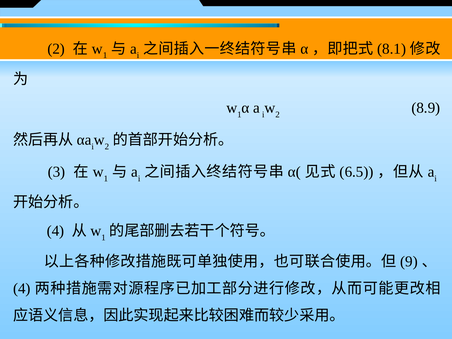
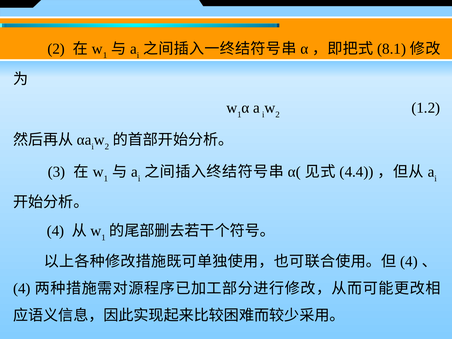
8.9: 8.9 -> 1.2 (426, 108)
6.5: 6.5 -> 4.4 (357, 172)
9: 9 -> 4 (409, 261)
